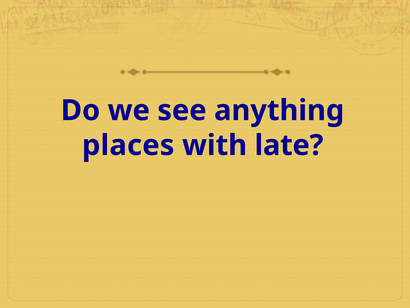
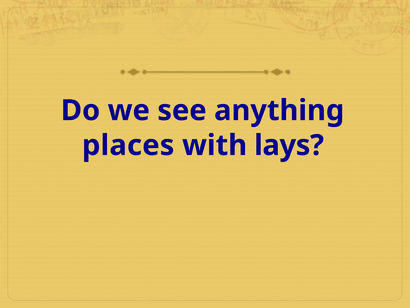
late: late -> lays (289, 145)
